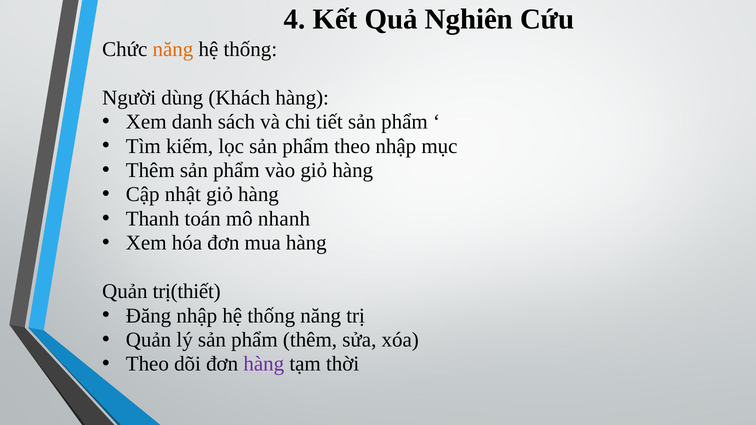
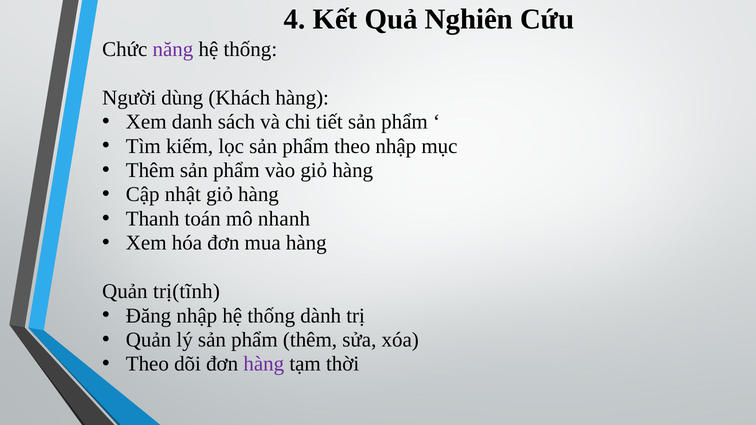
năng colour: orange -> purple (173, 49)
trị(thiết: trị(thiết -> trị(tĩnh (186, 292)
thống năng: năng -> dành (321, 316)
